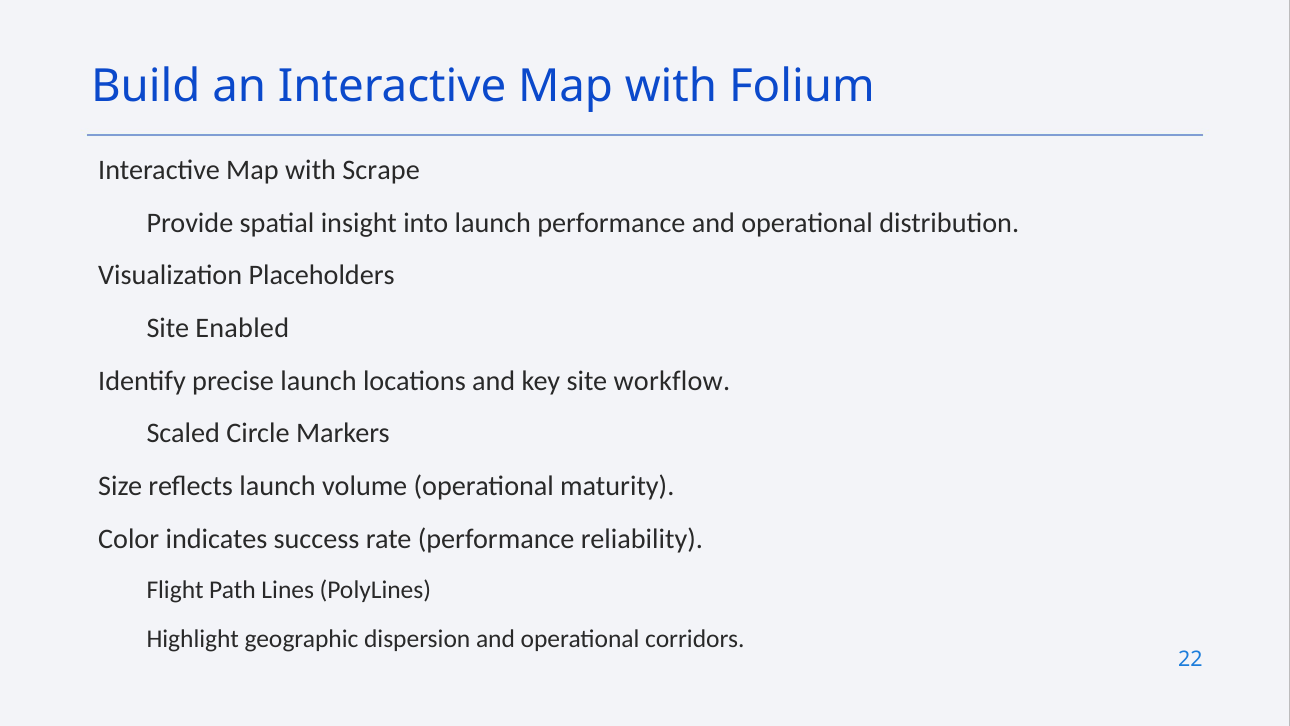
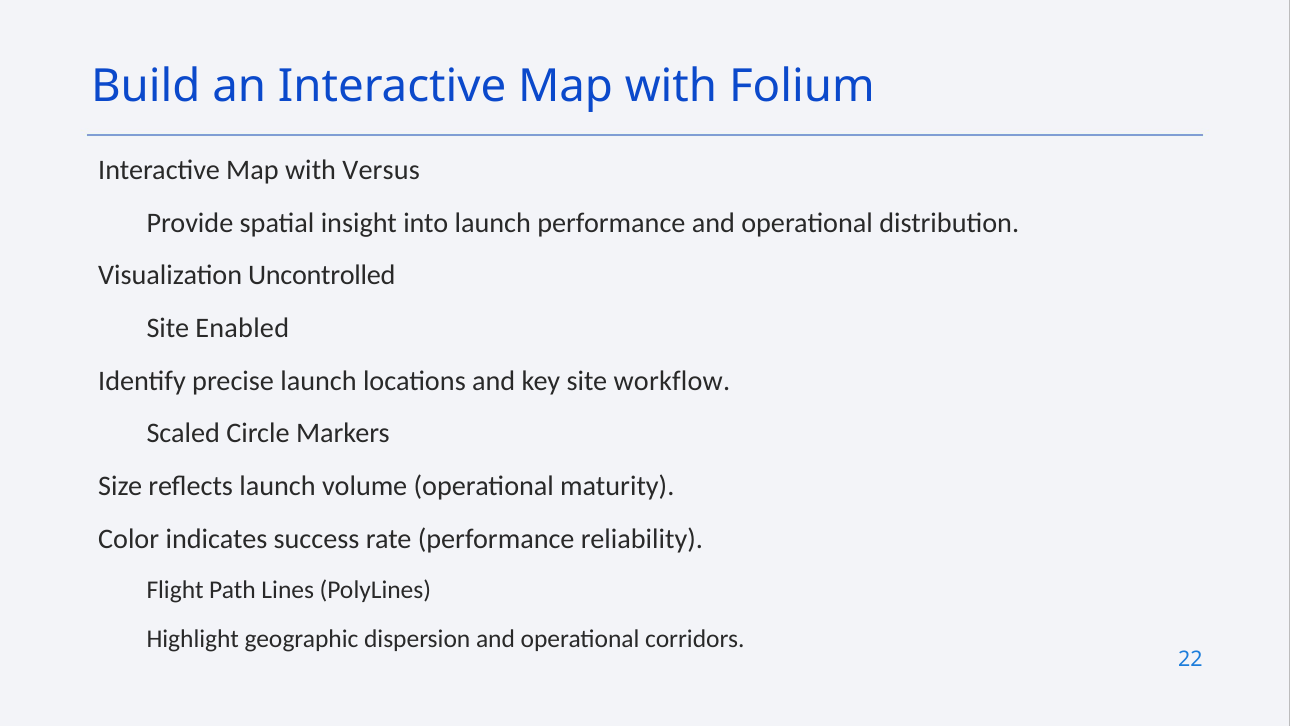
Scrape: Scrape -> Versus (381, 170)
Placeholders: Placeholders -> Uncontrolled (322, 275)
